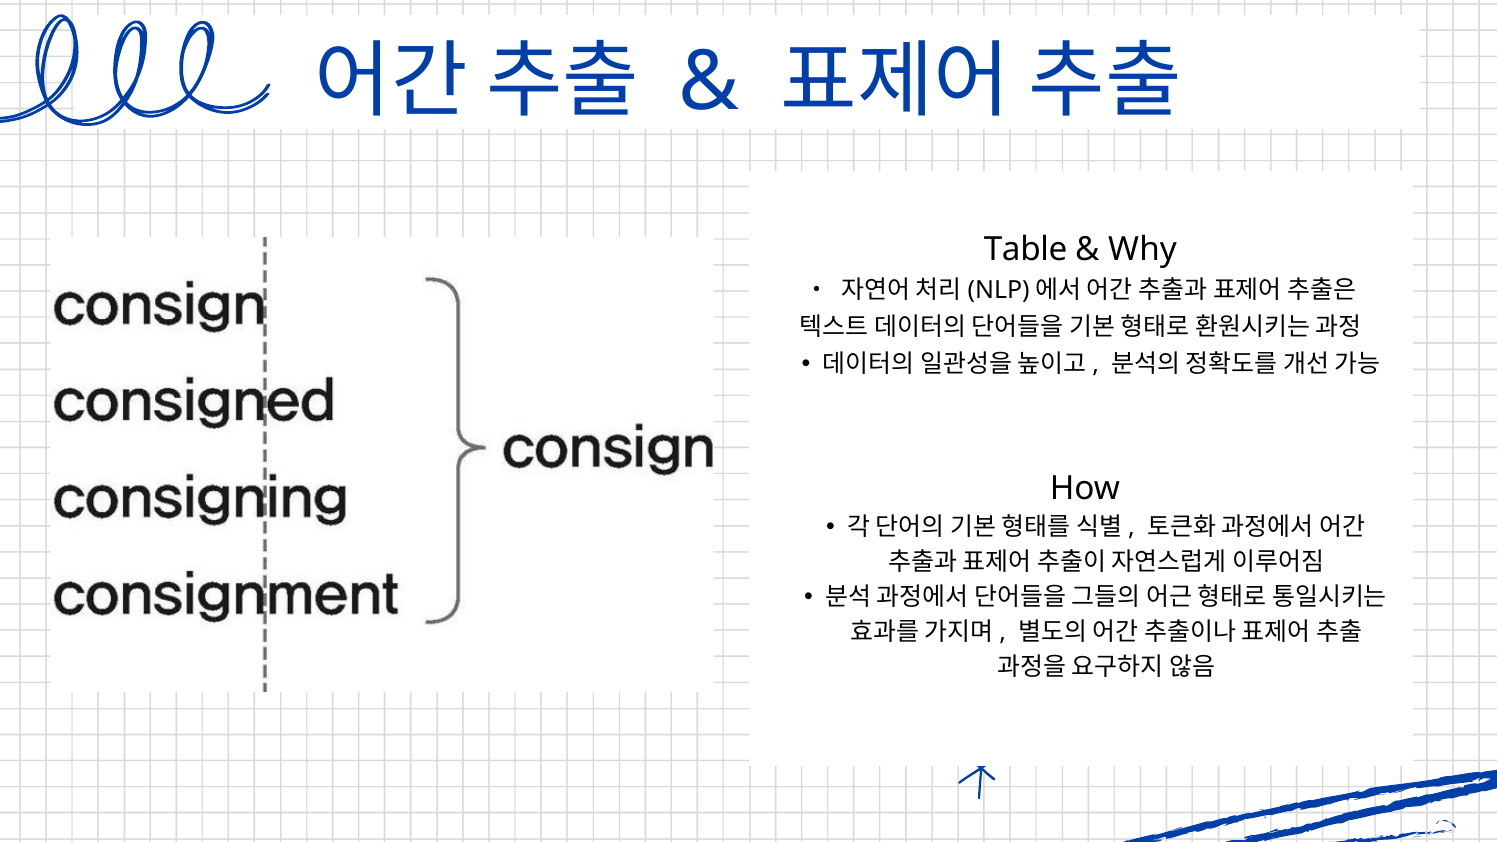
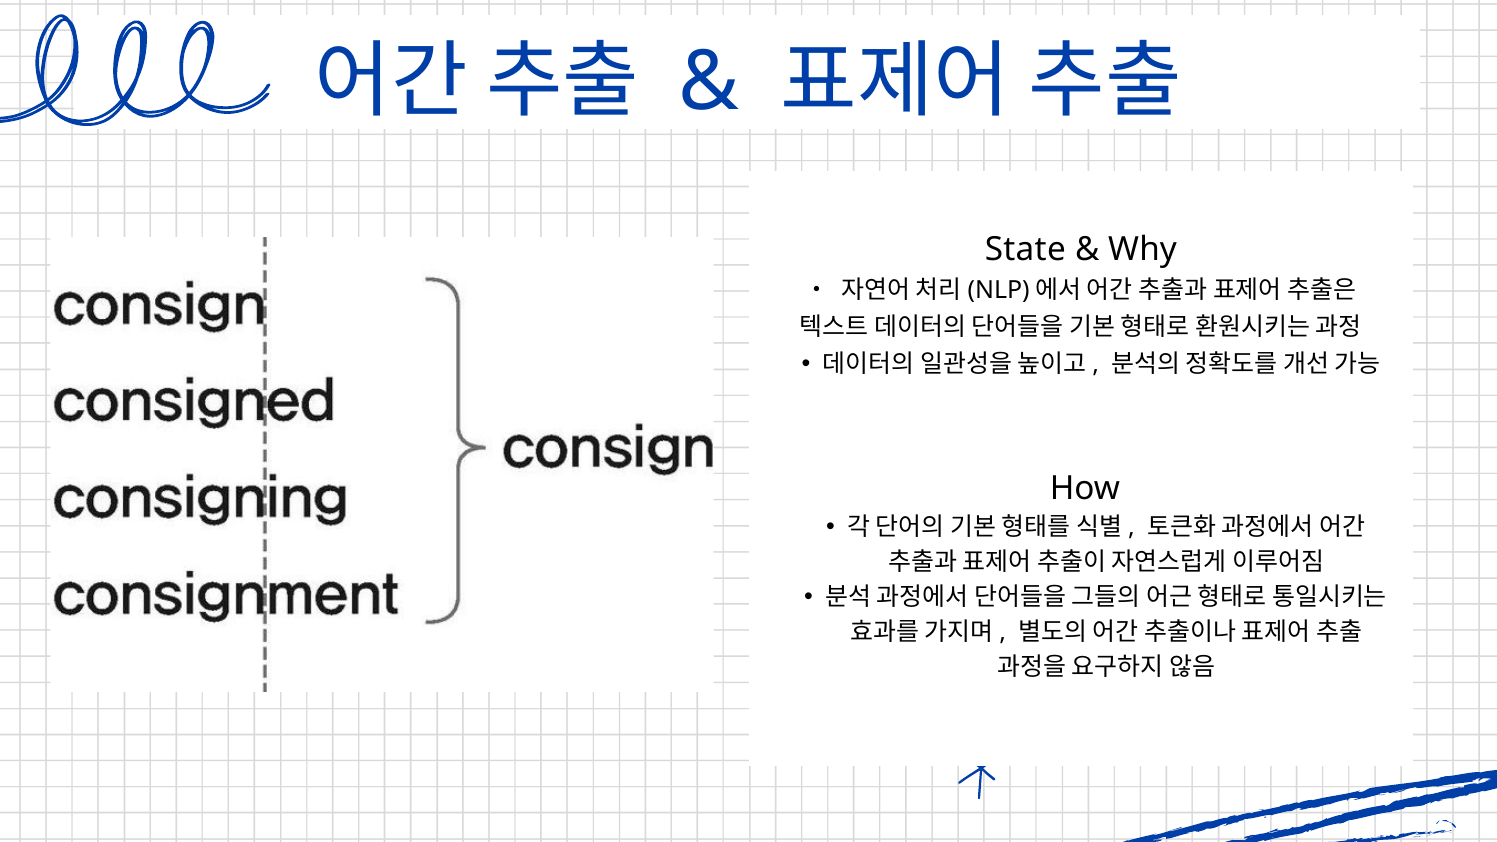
Table: Table -> State (1025, 249)
